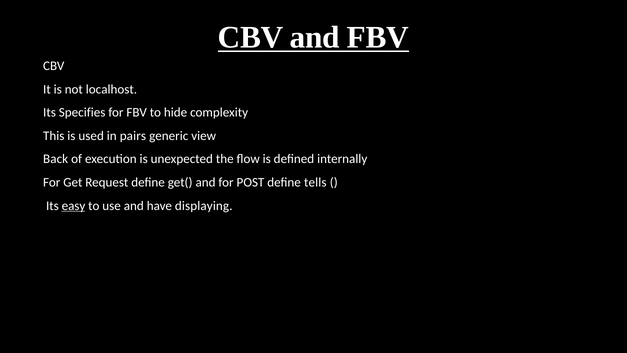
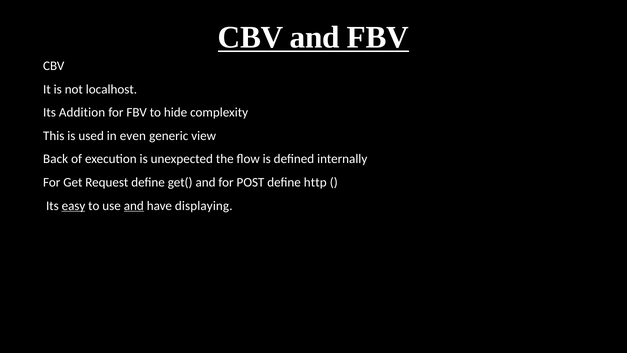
Specifies: Specifies -> Addition (82, 112)
pairs: pairs -> even (133, 136)
tells: tells -> http (315, 182)
and underline: none -> present (134, 206)
